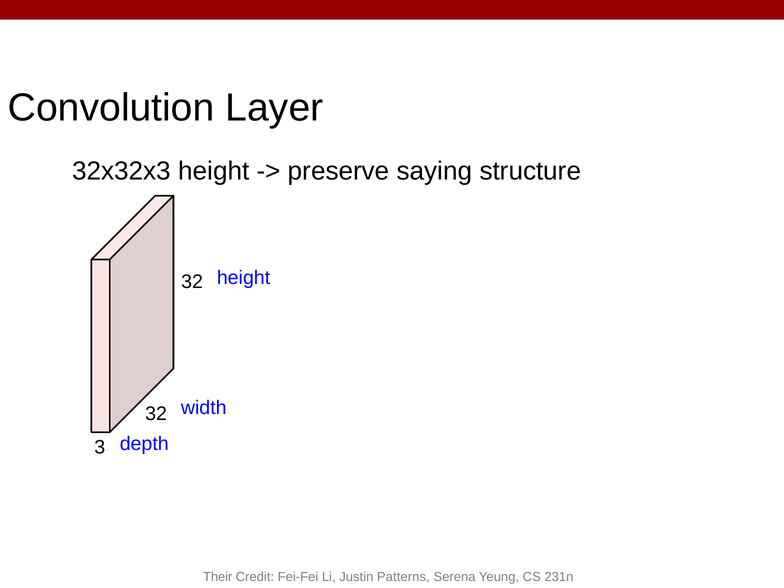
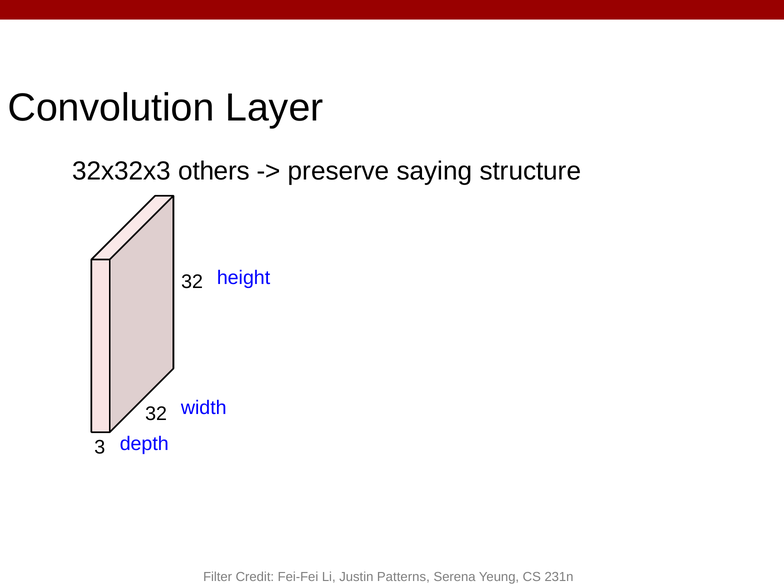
32x32x3 height: height -> others (214, 171)
Their: Their -> Filter (218, 577)
